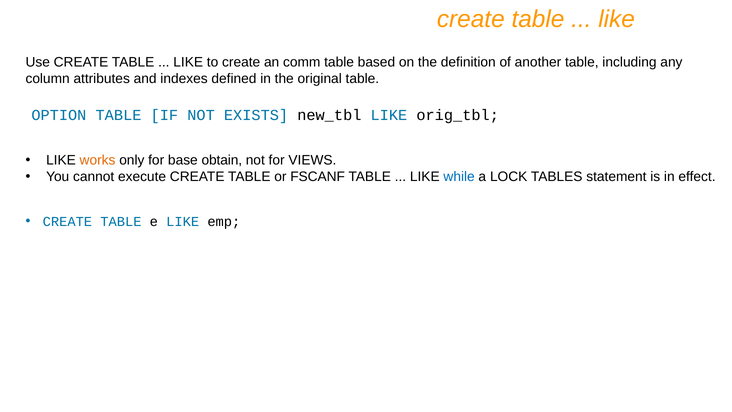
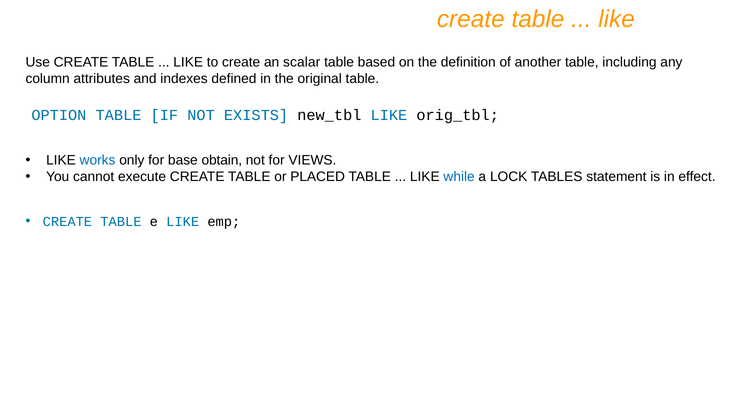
comm: comm -> scalar (302, 62)
works colour: orange -> blue (98, 160)
FSCANF: FSCANF -> PLACED (318, 177)
